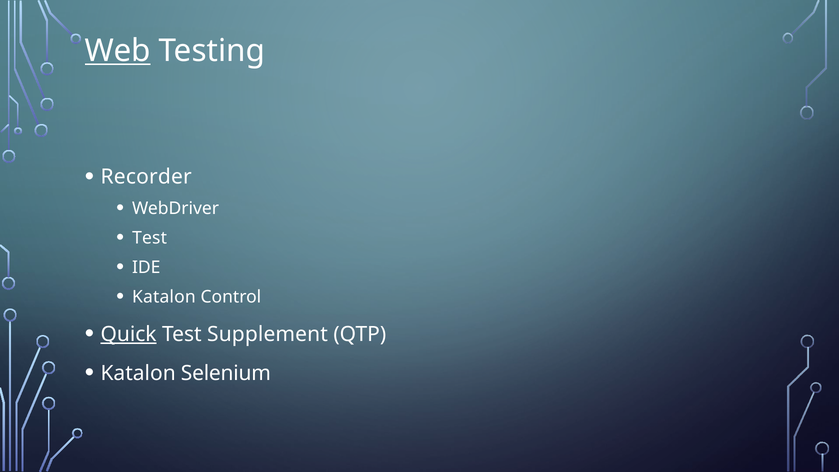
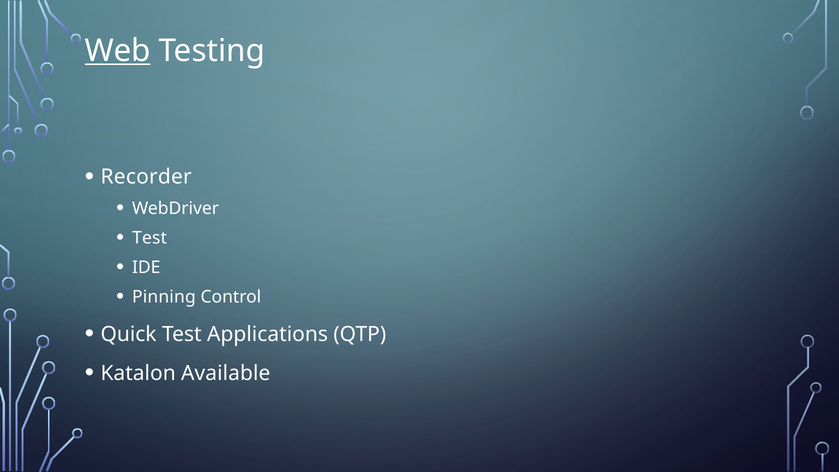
Katalon: Katalon -> Pinning (164, 297)
Quick underline: present -> none (129, 334)
Supplement: Supplement -> Applications (268, 334)
Selenium: Selenium -> Available (226, 373)
